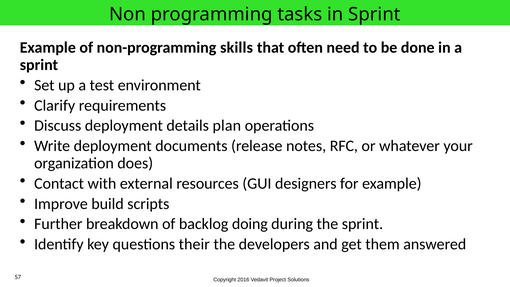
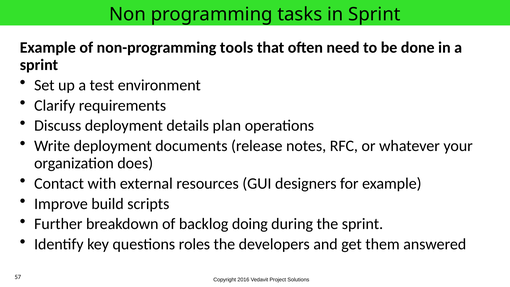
skills: skills -> tools (237, 48)
their: their -> roles (194, 244)
